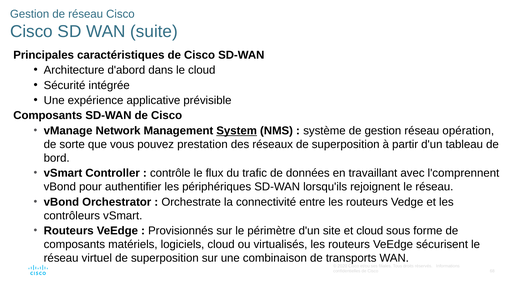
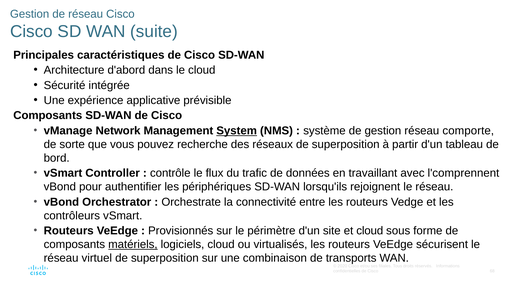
opération: opération -> comporte (468, 131)
prestation: prestation -> recherche (202, 144)
matériels underline: none -> present (133, 245)
